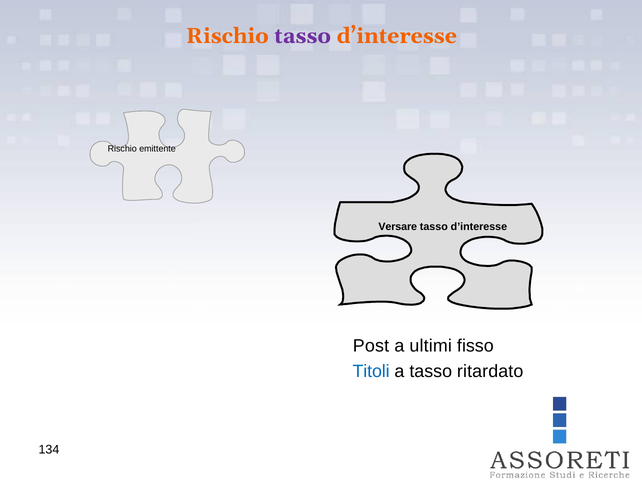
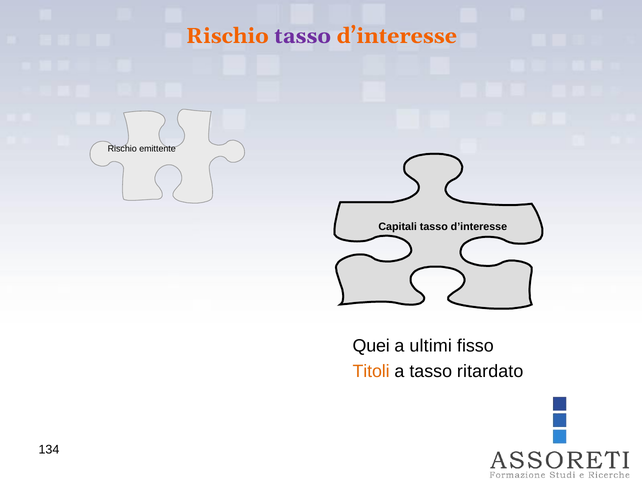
Versare: Versare -> Capitali (398, 227)
Post: Post -> Quei (371, 346)
Titoli colour: blue -> orange (371, 372)
